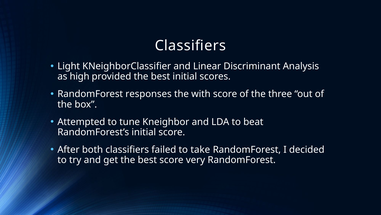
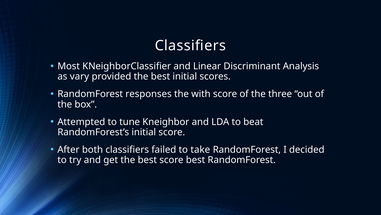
Light: Light -> Most (69, 66)
high: high -> vary (79, 76)
score very: very -> best (196, 160)
